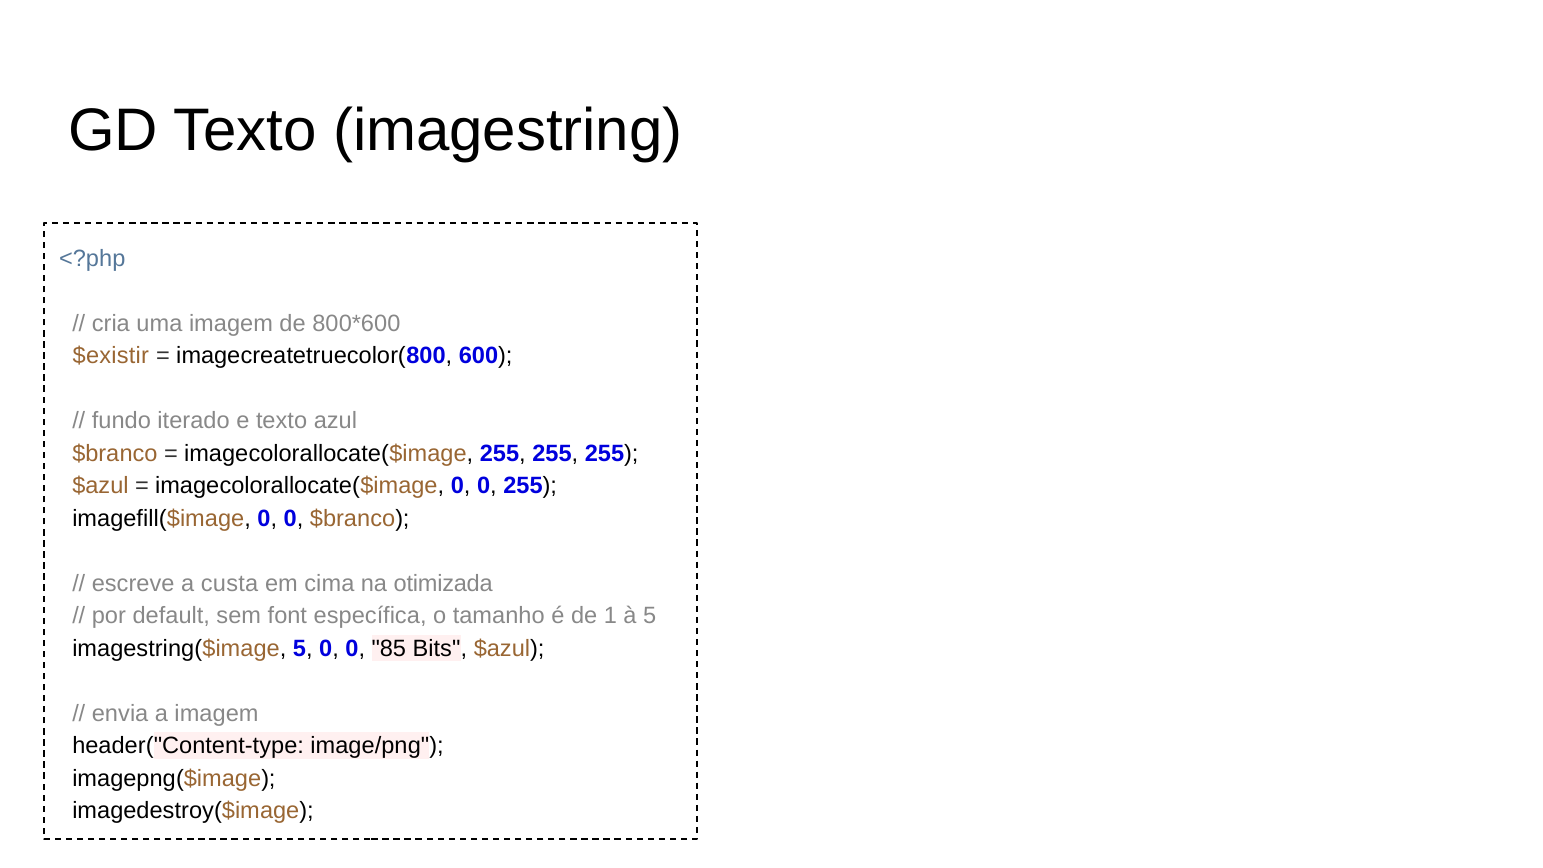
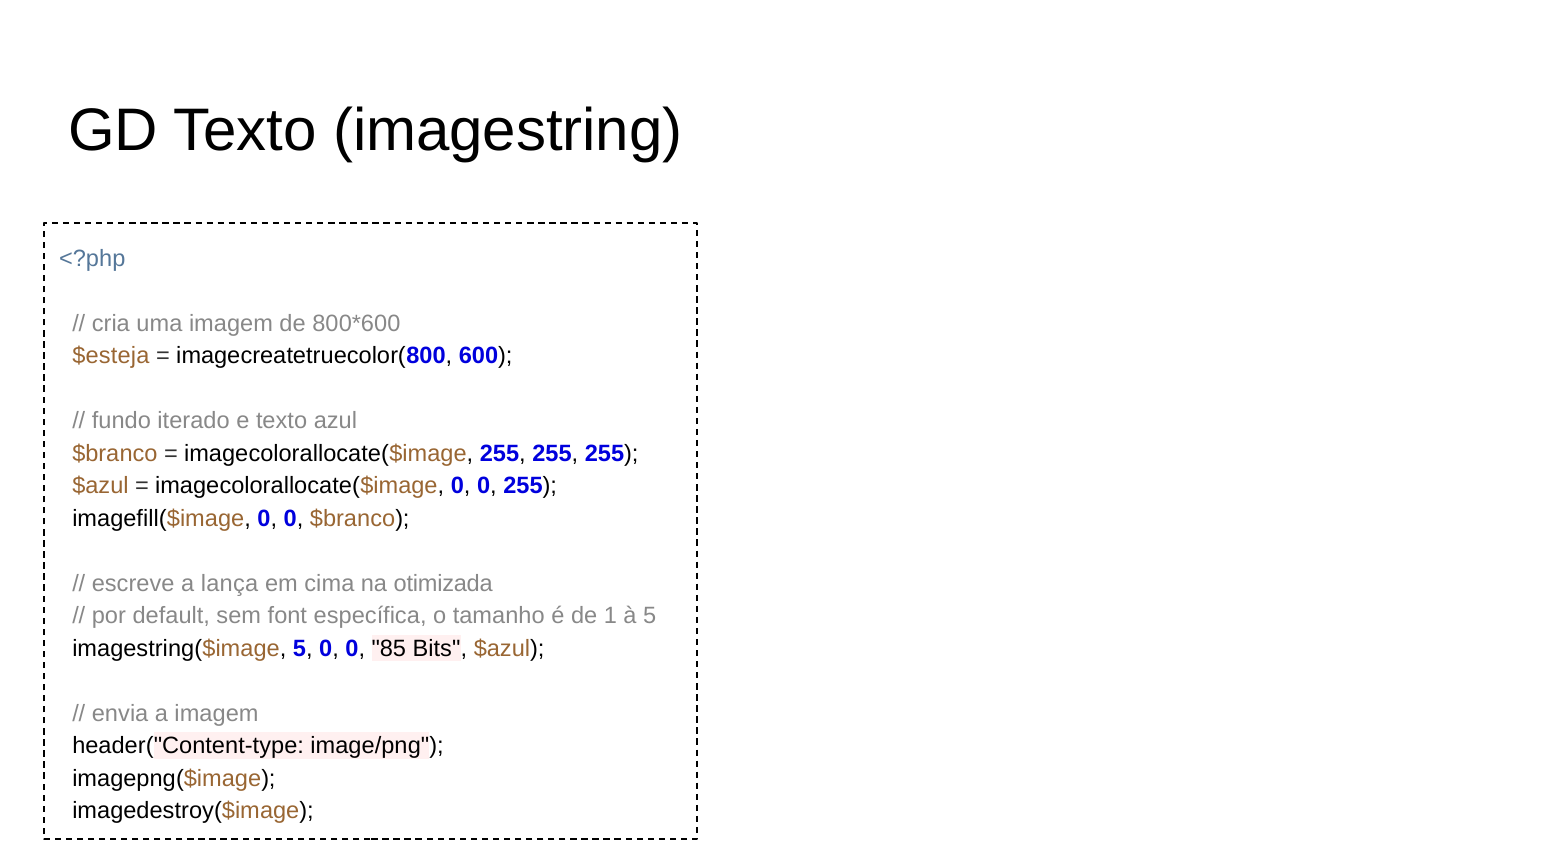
$existir: $existir -> $esteja (111, 356)
custa: custa -> lança (230, 583)
